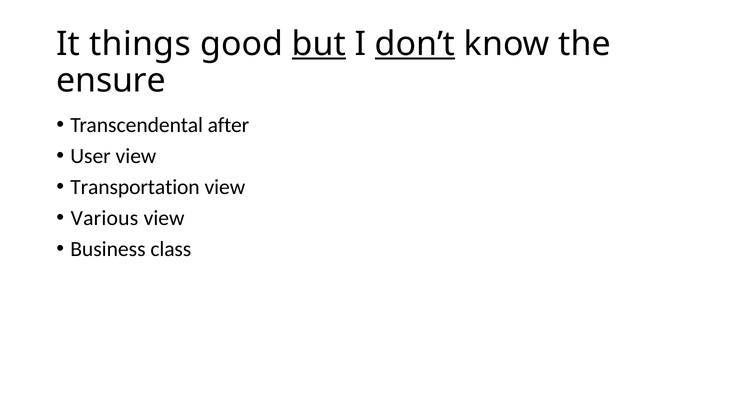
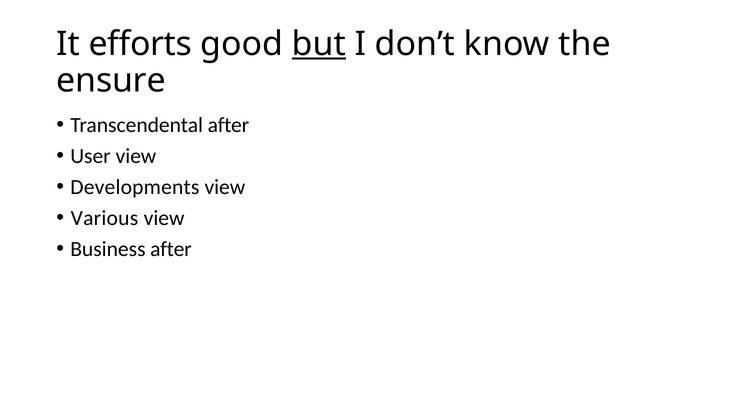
things: things -> efforts (140, 44)
don’t underline: present -> none (415, 44)
Transportation: Transportation -> Developments (135, 187)
Business class: class -> after (171, 249)
